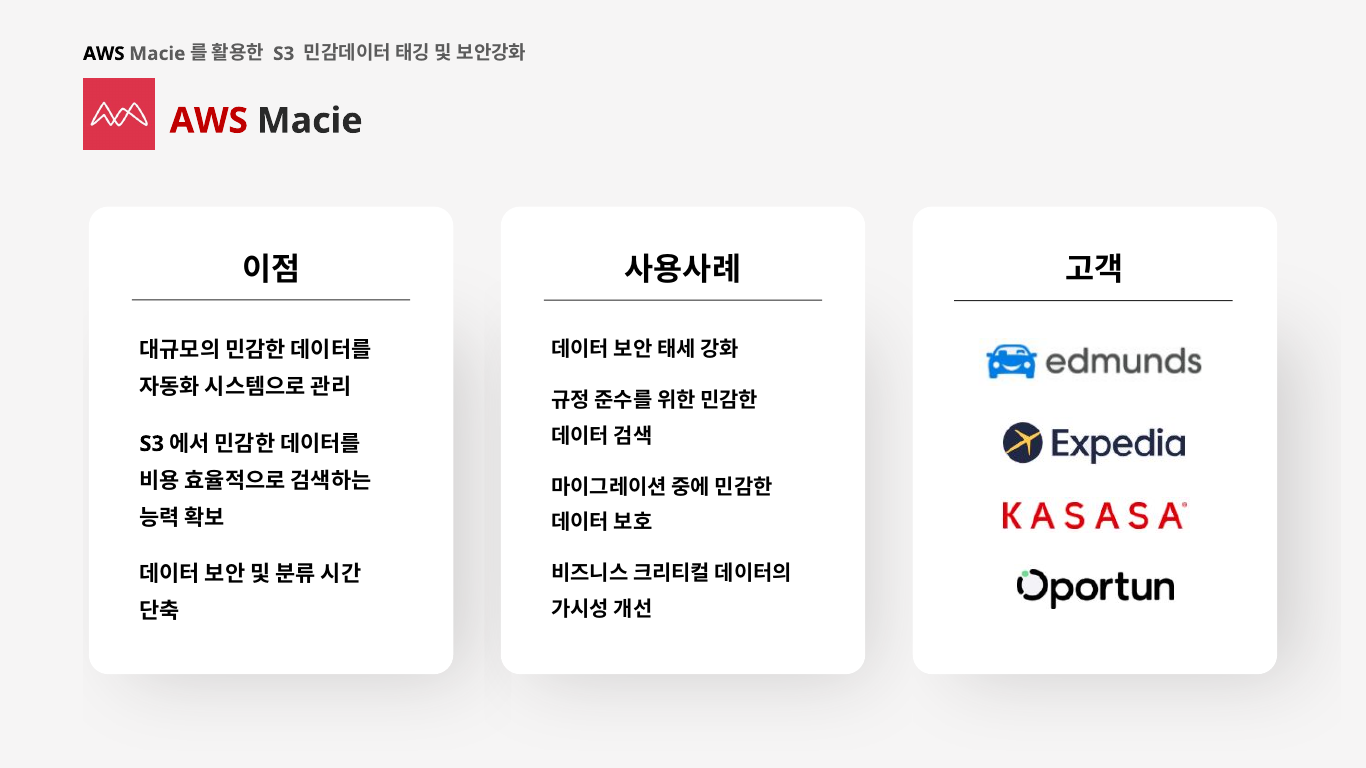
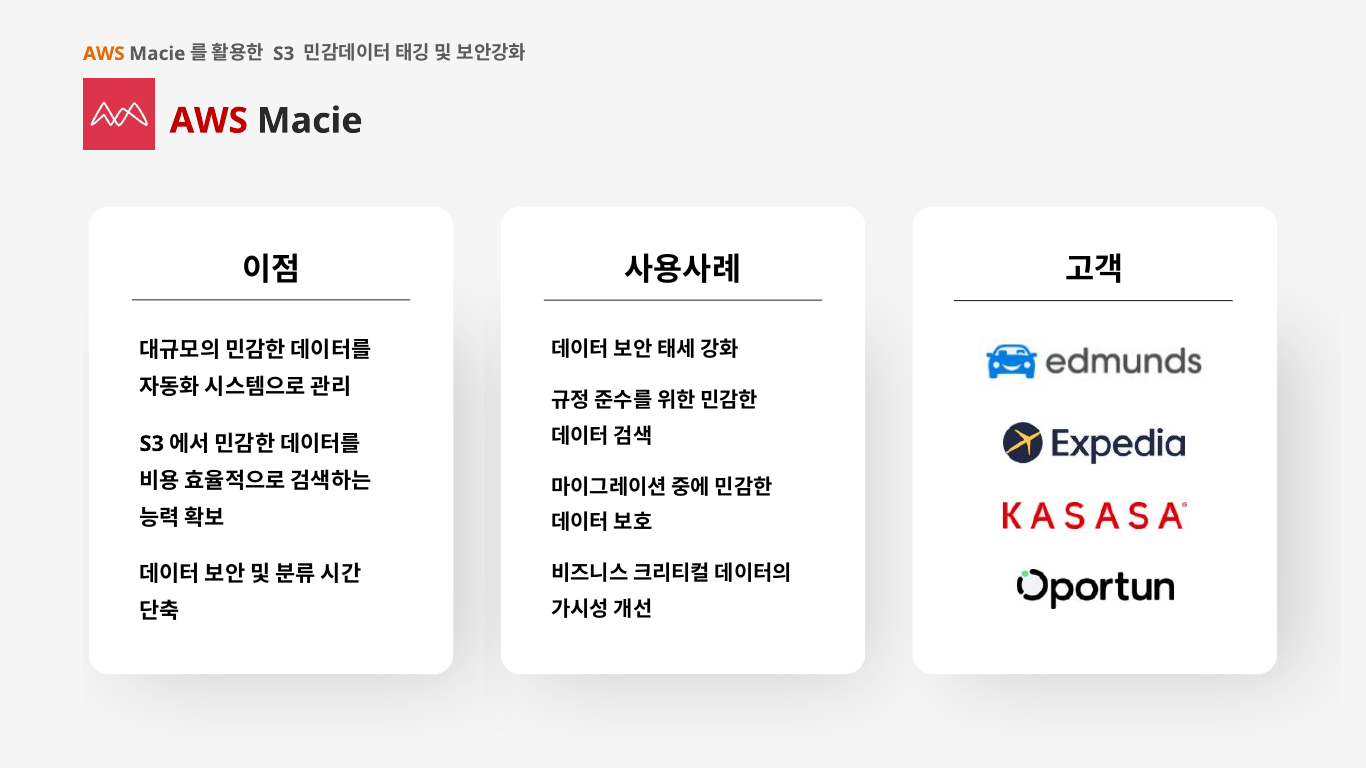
AWS colour: black -> orange (104, 54)
